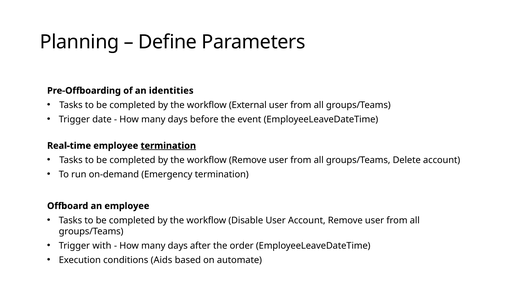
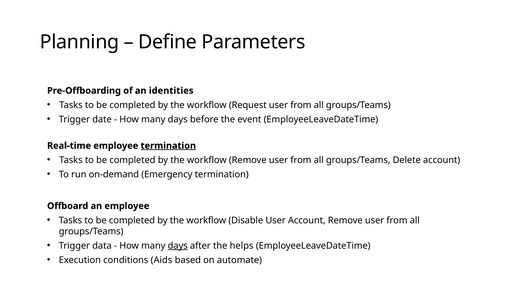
External: External -> Request (248, 105)
with: with -> data (102, 245)
days underline: none -> present (178, 245)
order: order -> helps (242, 245)
